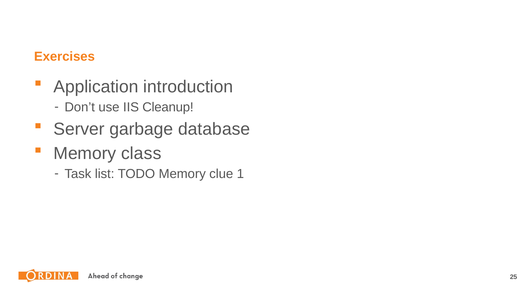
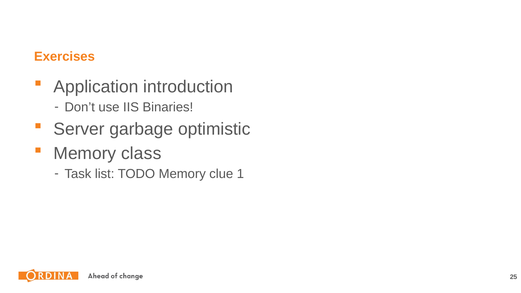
Cleanup: Cleanup -> Binaries (168, 107)
database: database -> optimistic (214, 129)
